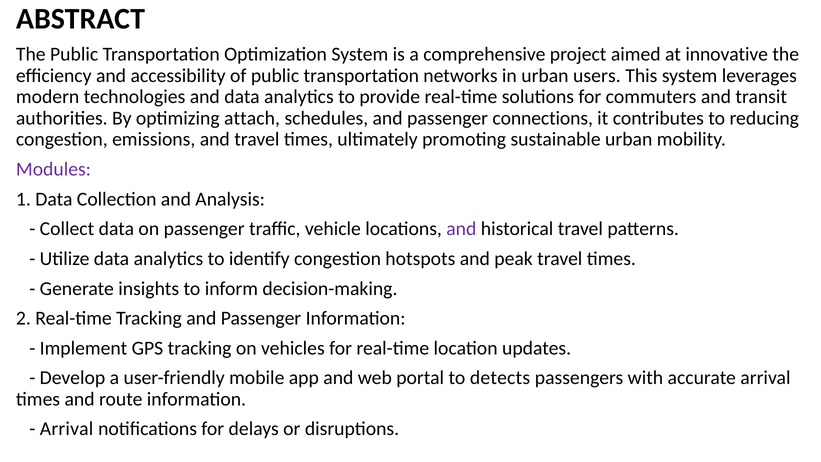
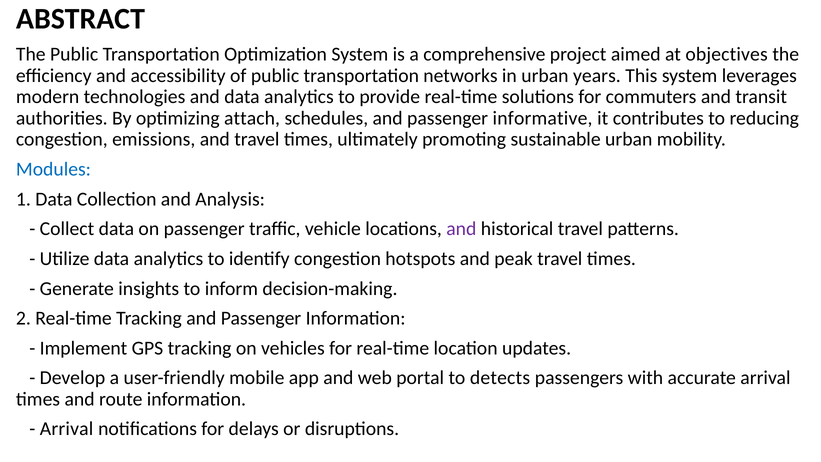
innovative: innovative -> objectives (727, 54)
users: users -> years (597, 76)
connections: connections -> informative (543, 118)
Modules colour: purple -> blue (53, 169)
